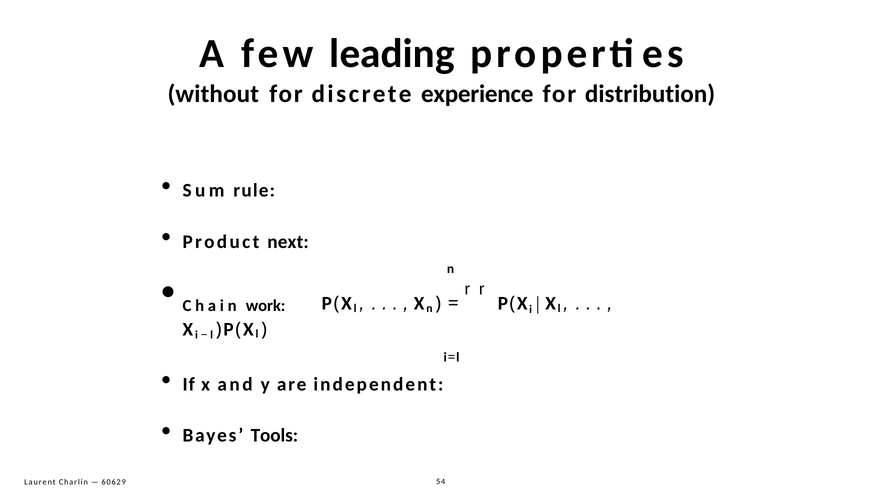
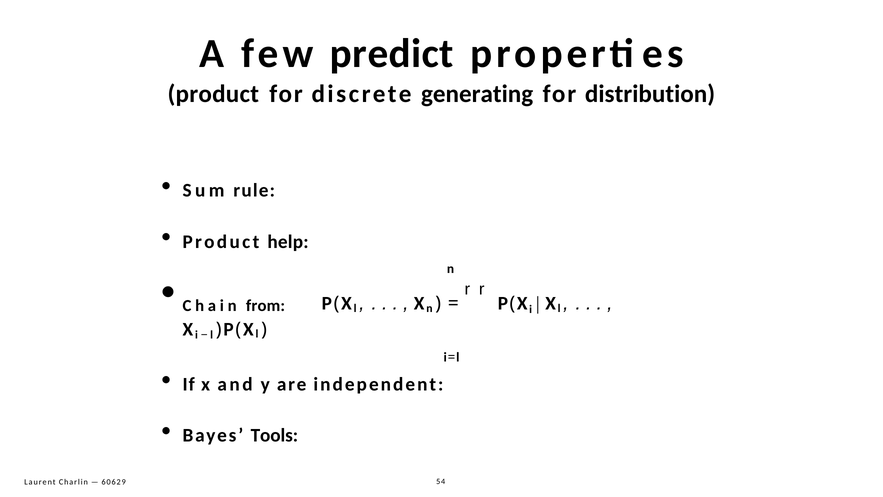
leading: leading -> predict (392, 54)
without: without -> product (213, 94)
experience: experience -> generating (477, 94)
next: next -> help (288, 242)
work: work -> from (266, 306)
